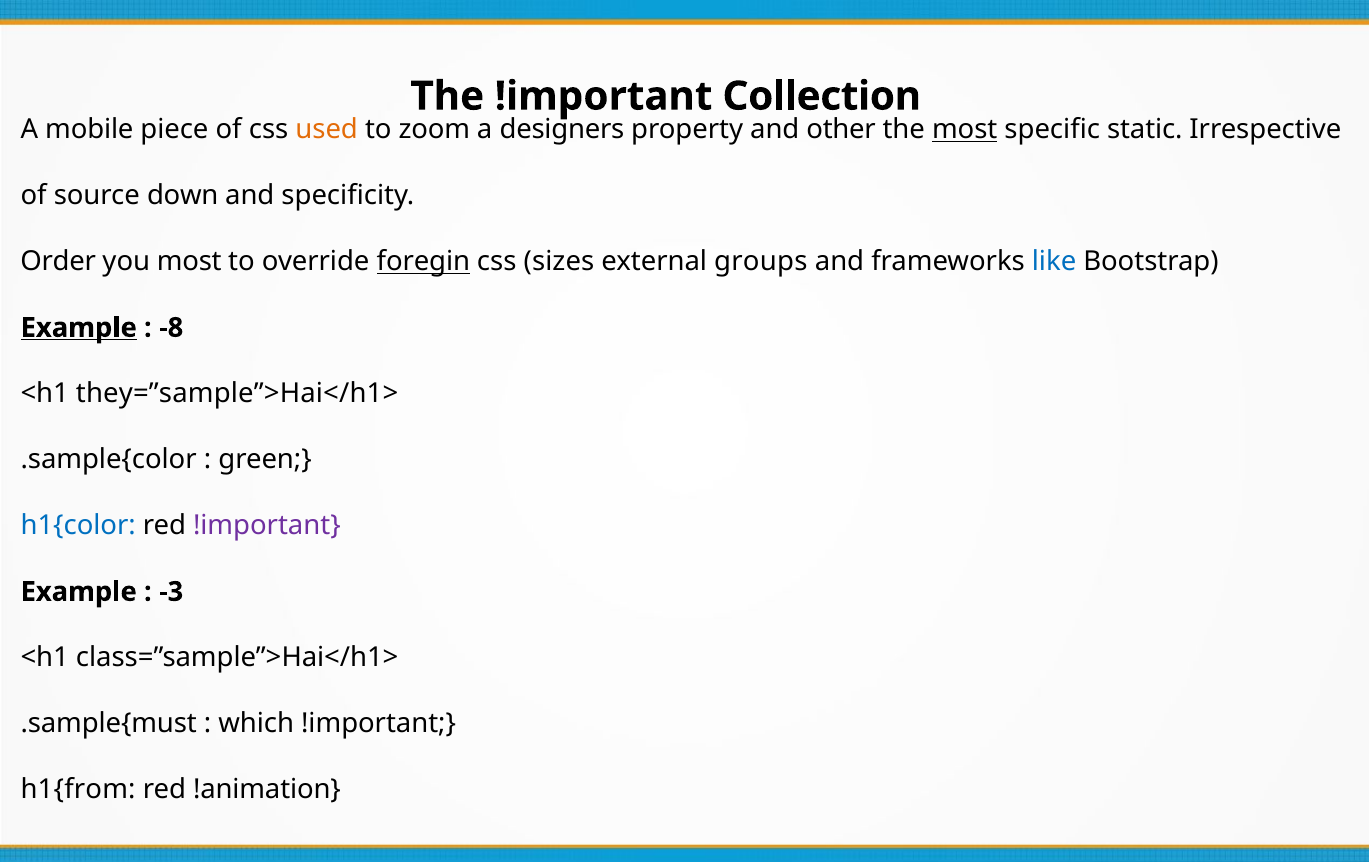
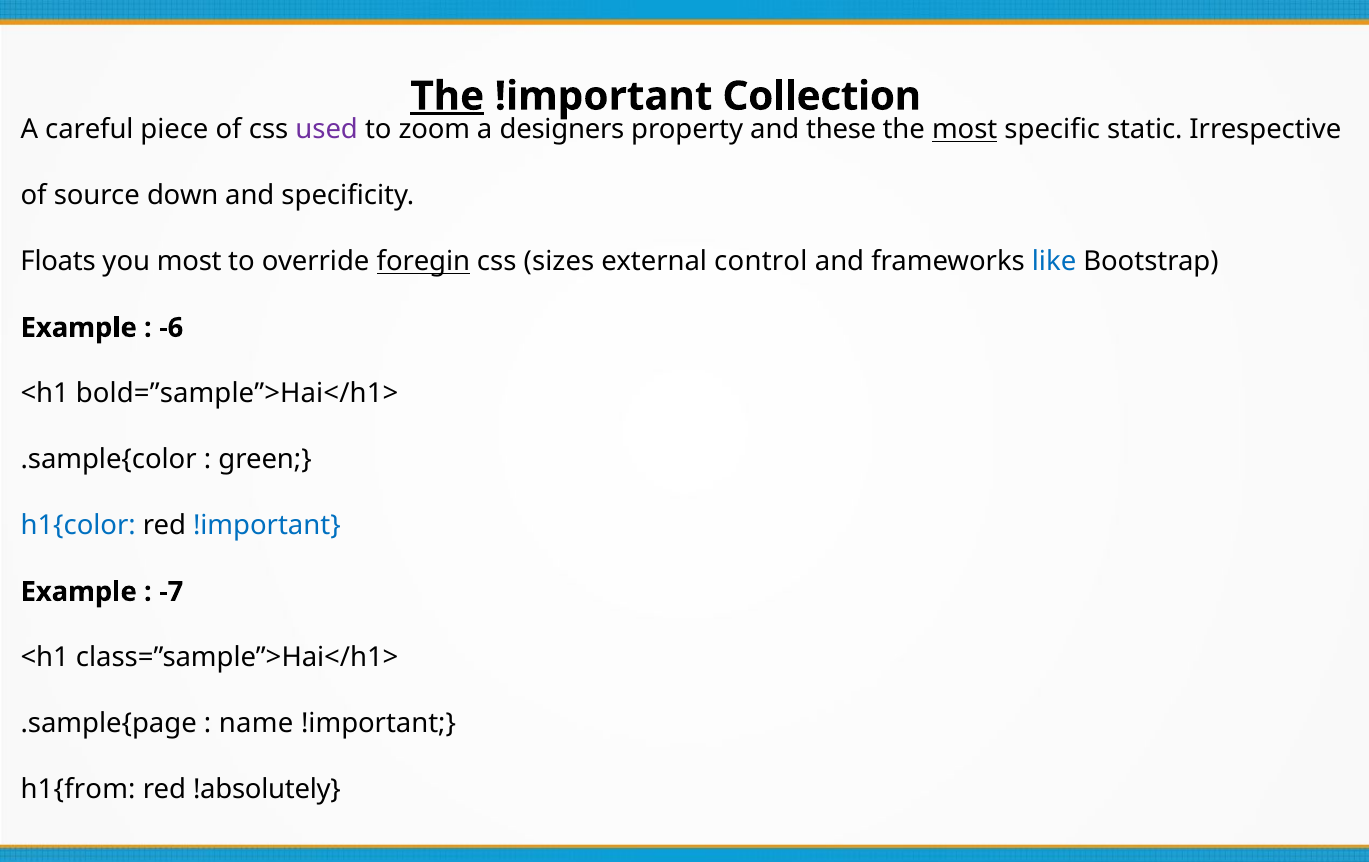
The underline: none -> present (447, 96)
mobile: mobile -> careful (89, 130)
used colour: orange -> purple (327, 130)
other: other -> these (841, 130)
Order: Order -> Floats (58, 262)
groups: groups -> control (761, 262)
Example underline: present -> none (79, 328)
-8: -8 -> -6 (171, 328)
they=”sample”>Hai</h1>: they=”sample”>Hai</h1> -> bold=”sample”>Hai</h1> (237, 394)
!important colour: purple -> blue (267, 526)
-3: -3 -> -7 (171, 592)
.sample{must: .sample{must -> .sample{page (109, 724)
which: which -> name (256, 724)
!animation: !animation -> !absolutely (267, 790)
